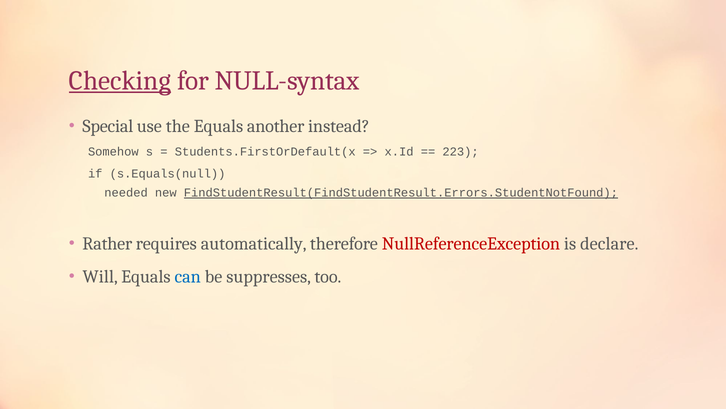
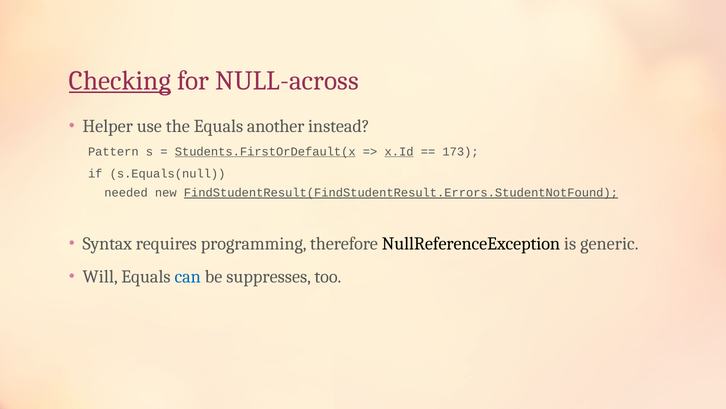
NULL-syntax: NULL-syntax -> NULL-across (287, 80)
Special: Special -> Helper (108, 126)
Somehow: Somehow -> Pattern (113, 151)
Students.FirstOrDefault(x underline: none -> present (265, 151)
x.Id underline: none -> present (399, 151)
223: 223 -> 173 (461, 151)
Rather: Rather -> Syntax (107, 243)
automatically: automatically -> programming (254, 243)
NullReferenceException colour: red -> black (471, 243)
declare: declare -> generic (609, 243)
